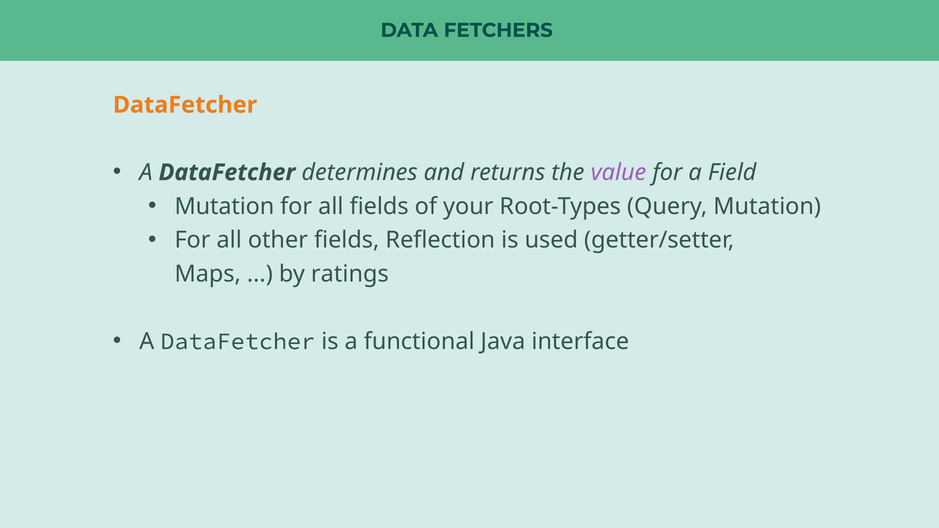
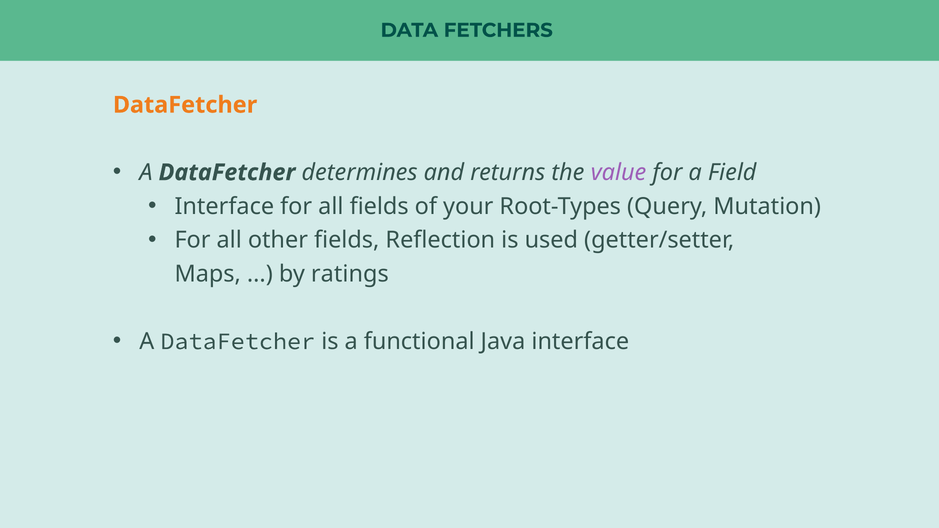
Mutation: Mutation -> Interface (224, 206)
